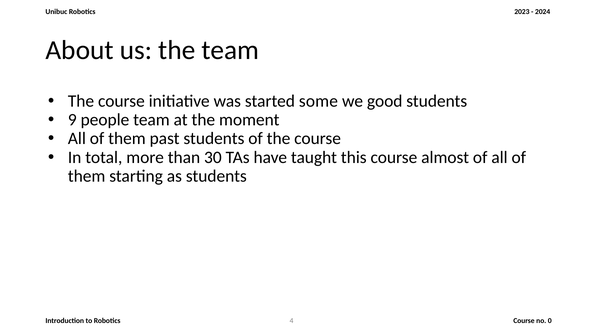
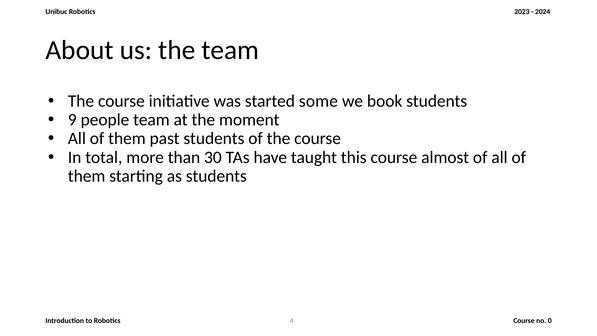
good: good -> book (385, 101)
